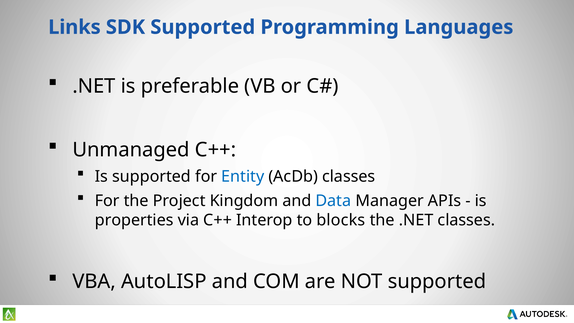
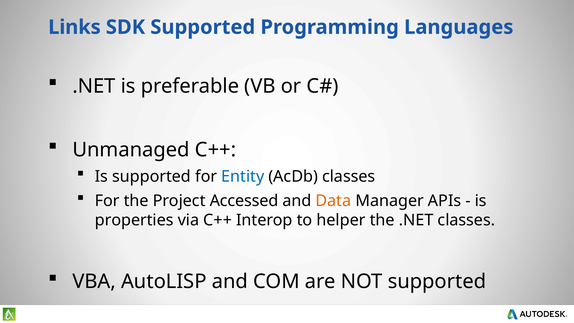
Kingdom: Kingdom -> Accessed (244, 201)
Data colour: blue -> orange (333, 201)
blocks: blocks -> helper (341, 220)
